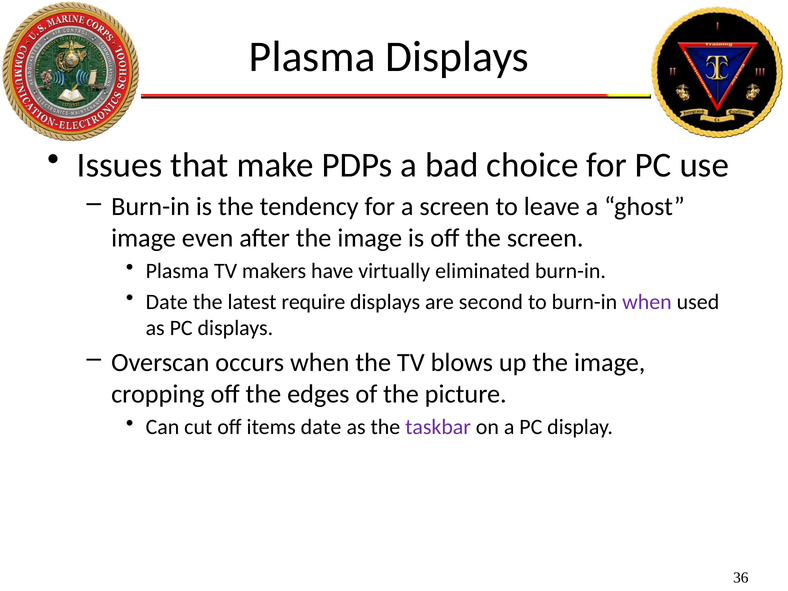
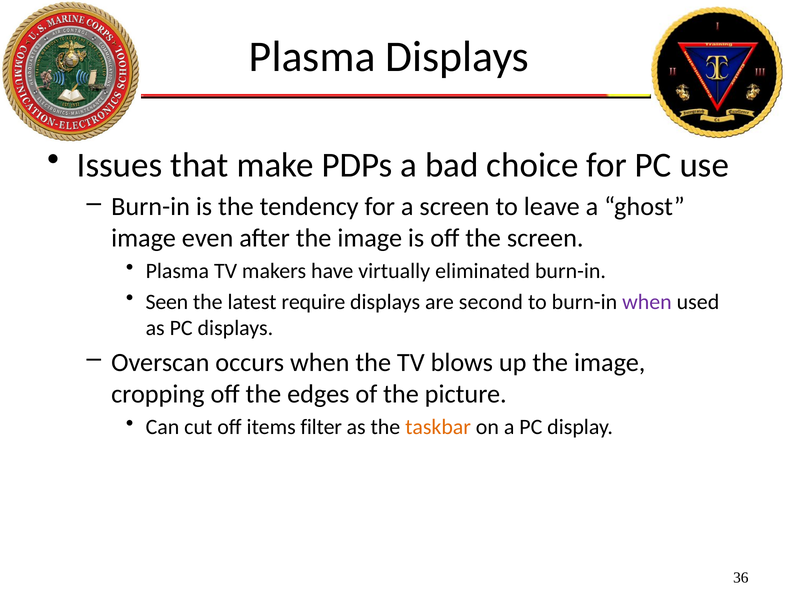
Date: Date -> Seen (167, 302)
items date: date -> filter (321, 427)
taskbar colour: purple -> orange (438, 427)
